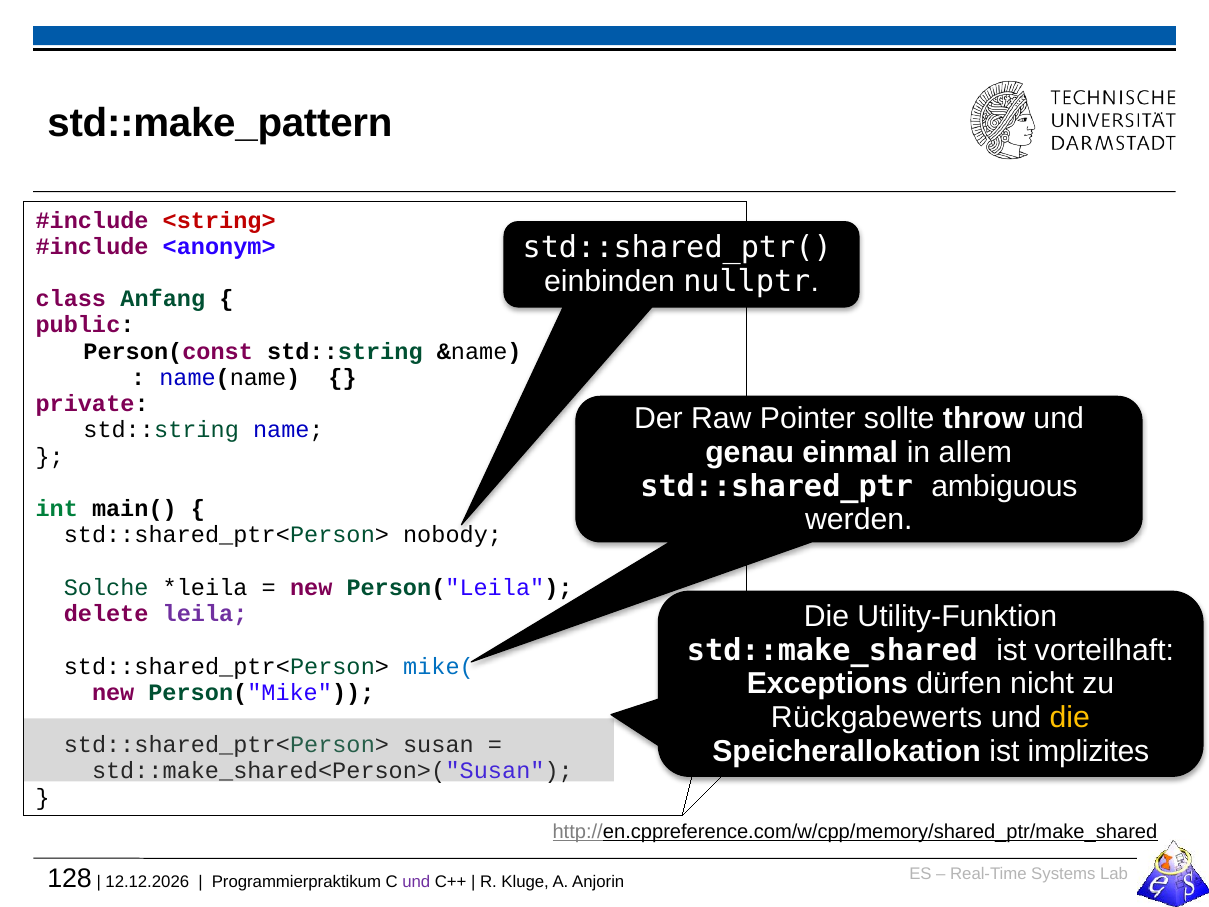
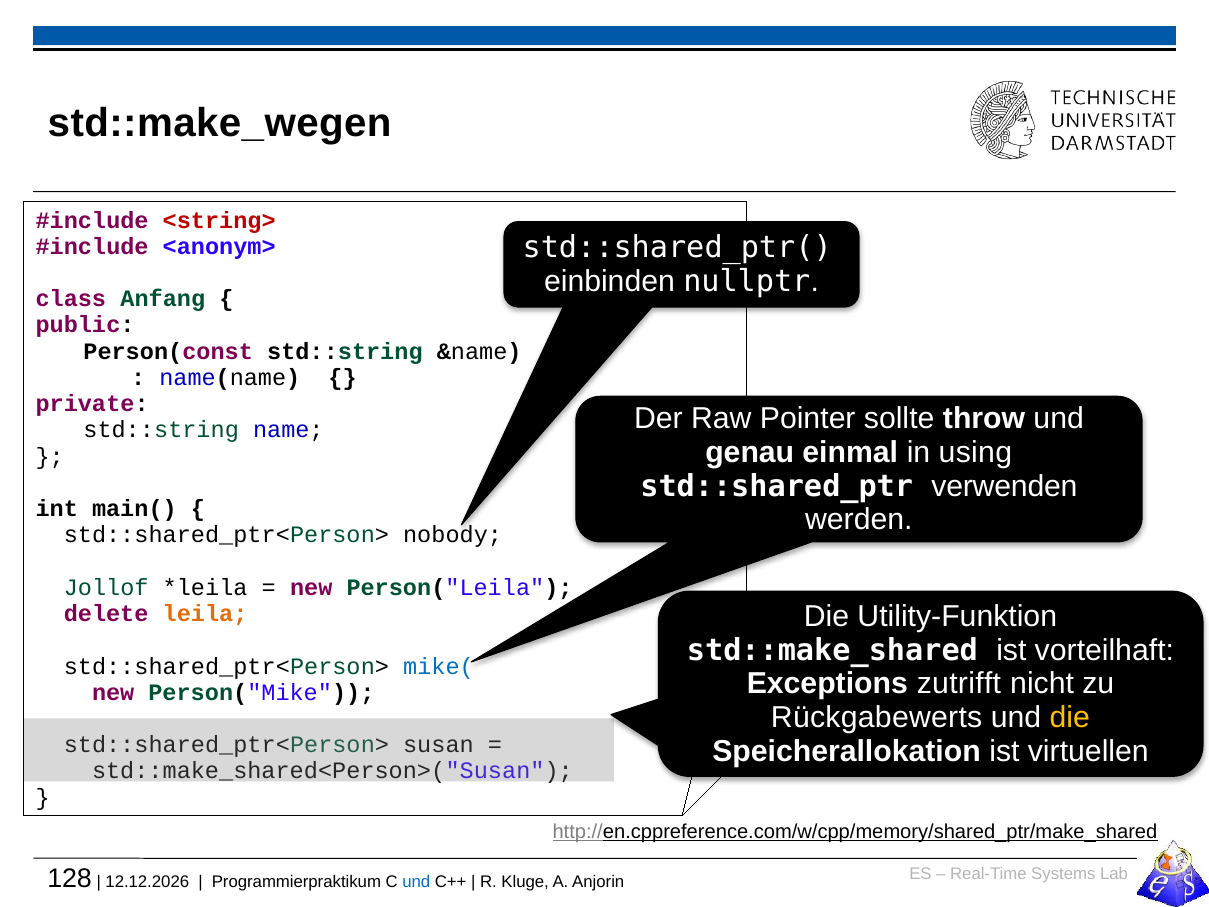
std::make_pattern: std::make_pattern -> std::make_wegen (220, 123)
allem: allem -> using (975, 452)
ambiguous: ambiguous -> verwenden (1004, 486)
int colour: green -> black (57, 509)
Solche: Solche -> Jollof (106, 587)
leila colour: purple -> orange (205, 614)
dürfen: dürfen -> zutrifft (959, 684)
implizites: implizites -> virtuellen (1088, 751)
und colour: purple -> blue (416, 882)
